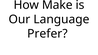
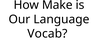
Prefer: Prefer -> Vocab (47, 34)
